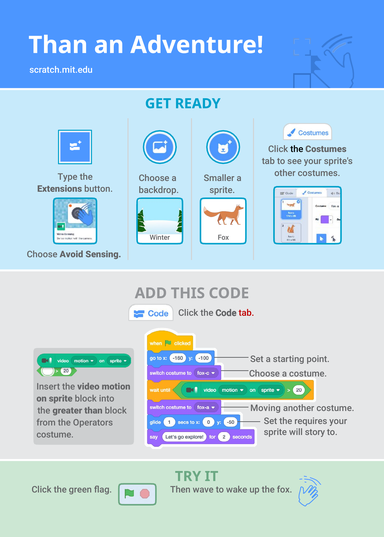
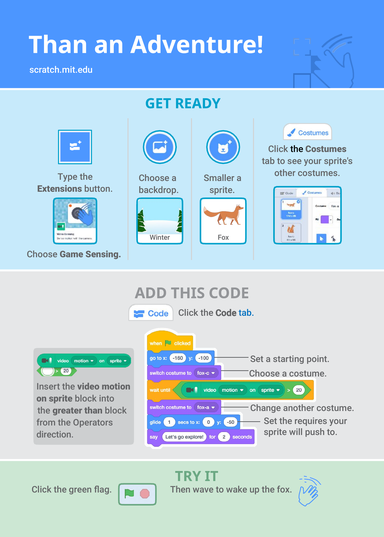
Avoid: Avoid -> Game (71, 255)
tab colour: red -> blue (246, 313)
Moving: Moving -> Change (266, 409)
story: story -> push (315, 433)
costume: costume -> direction (55, 435)
